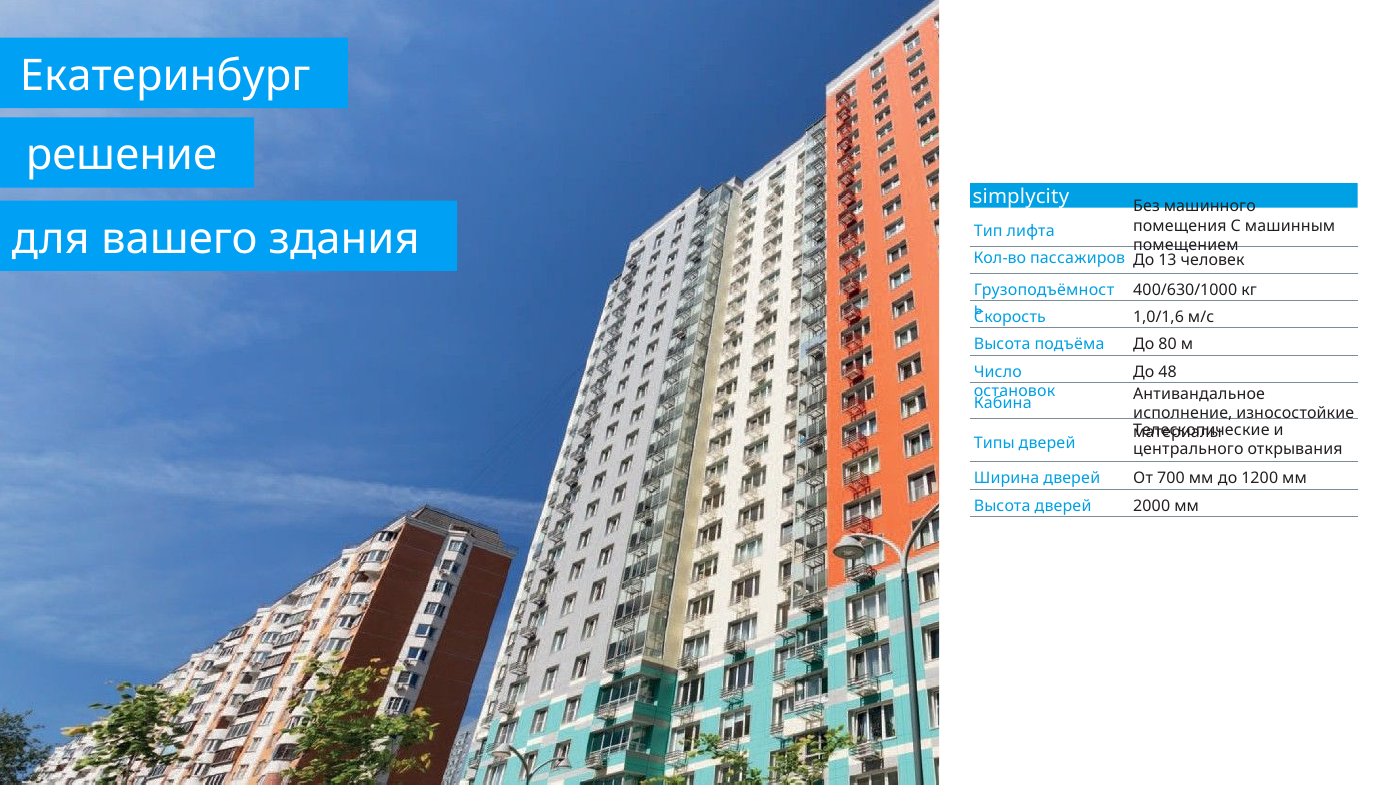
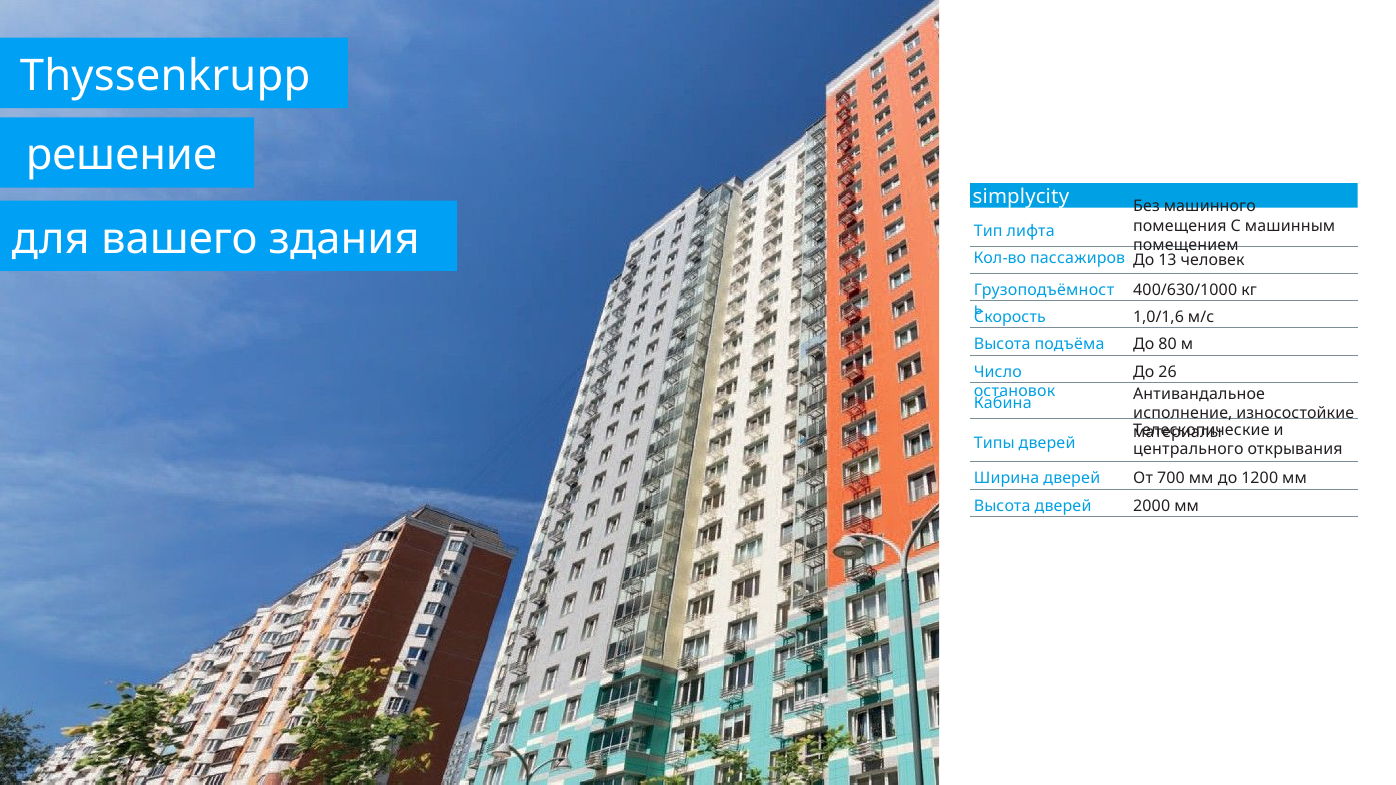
Екатеринбург: Екатеринбург -> Thyssenkrupp (165, 76)
48: 48 -> 26 (1168, 372)
